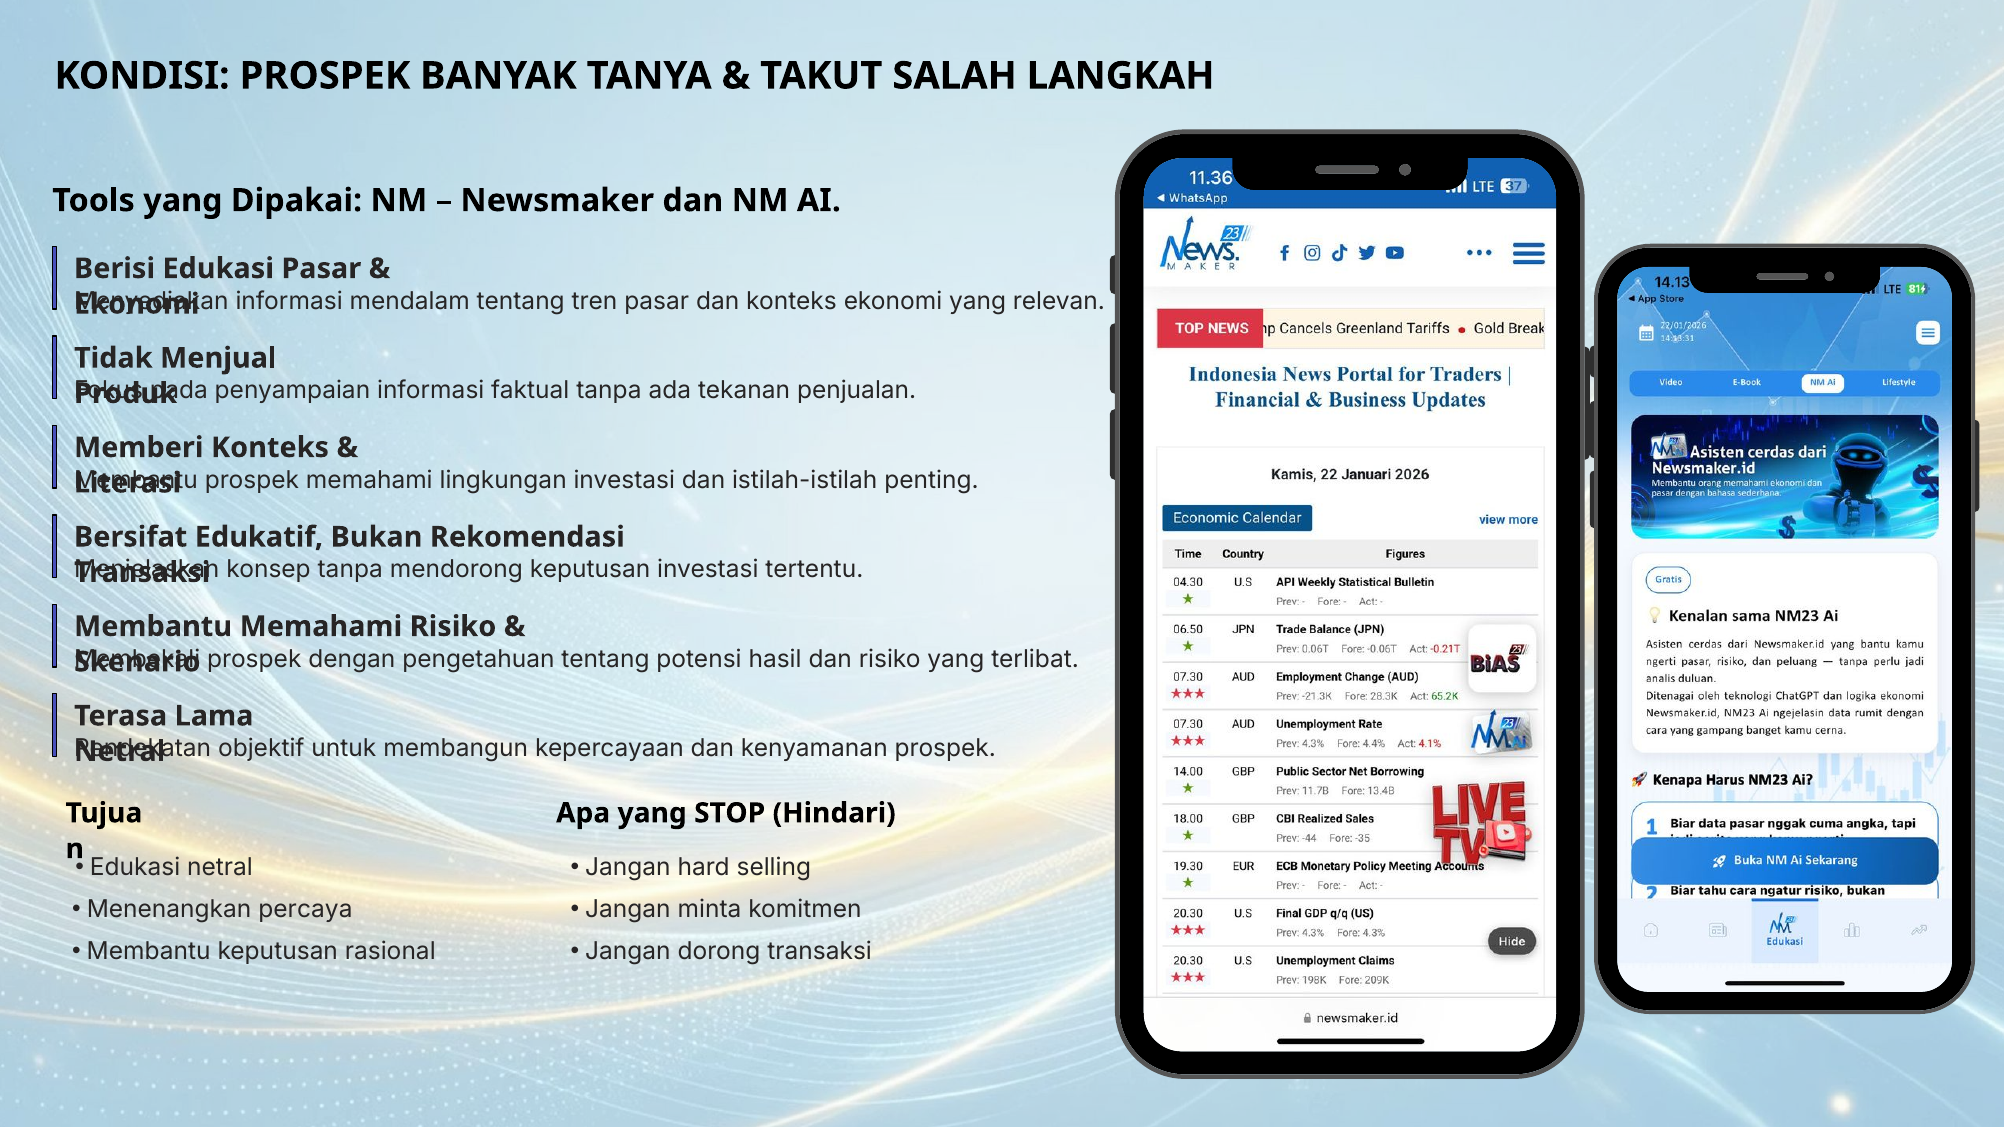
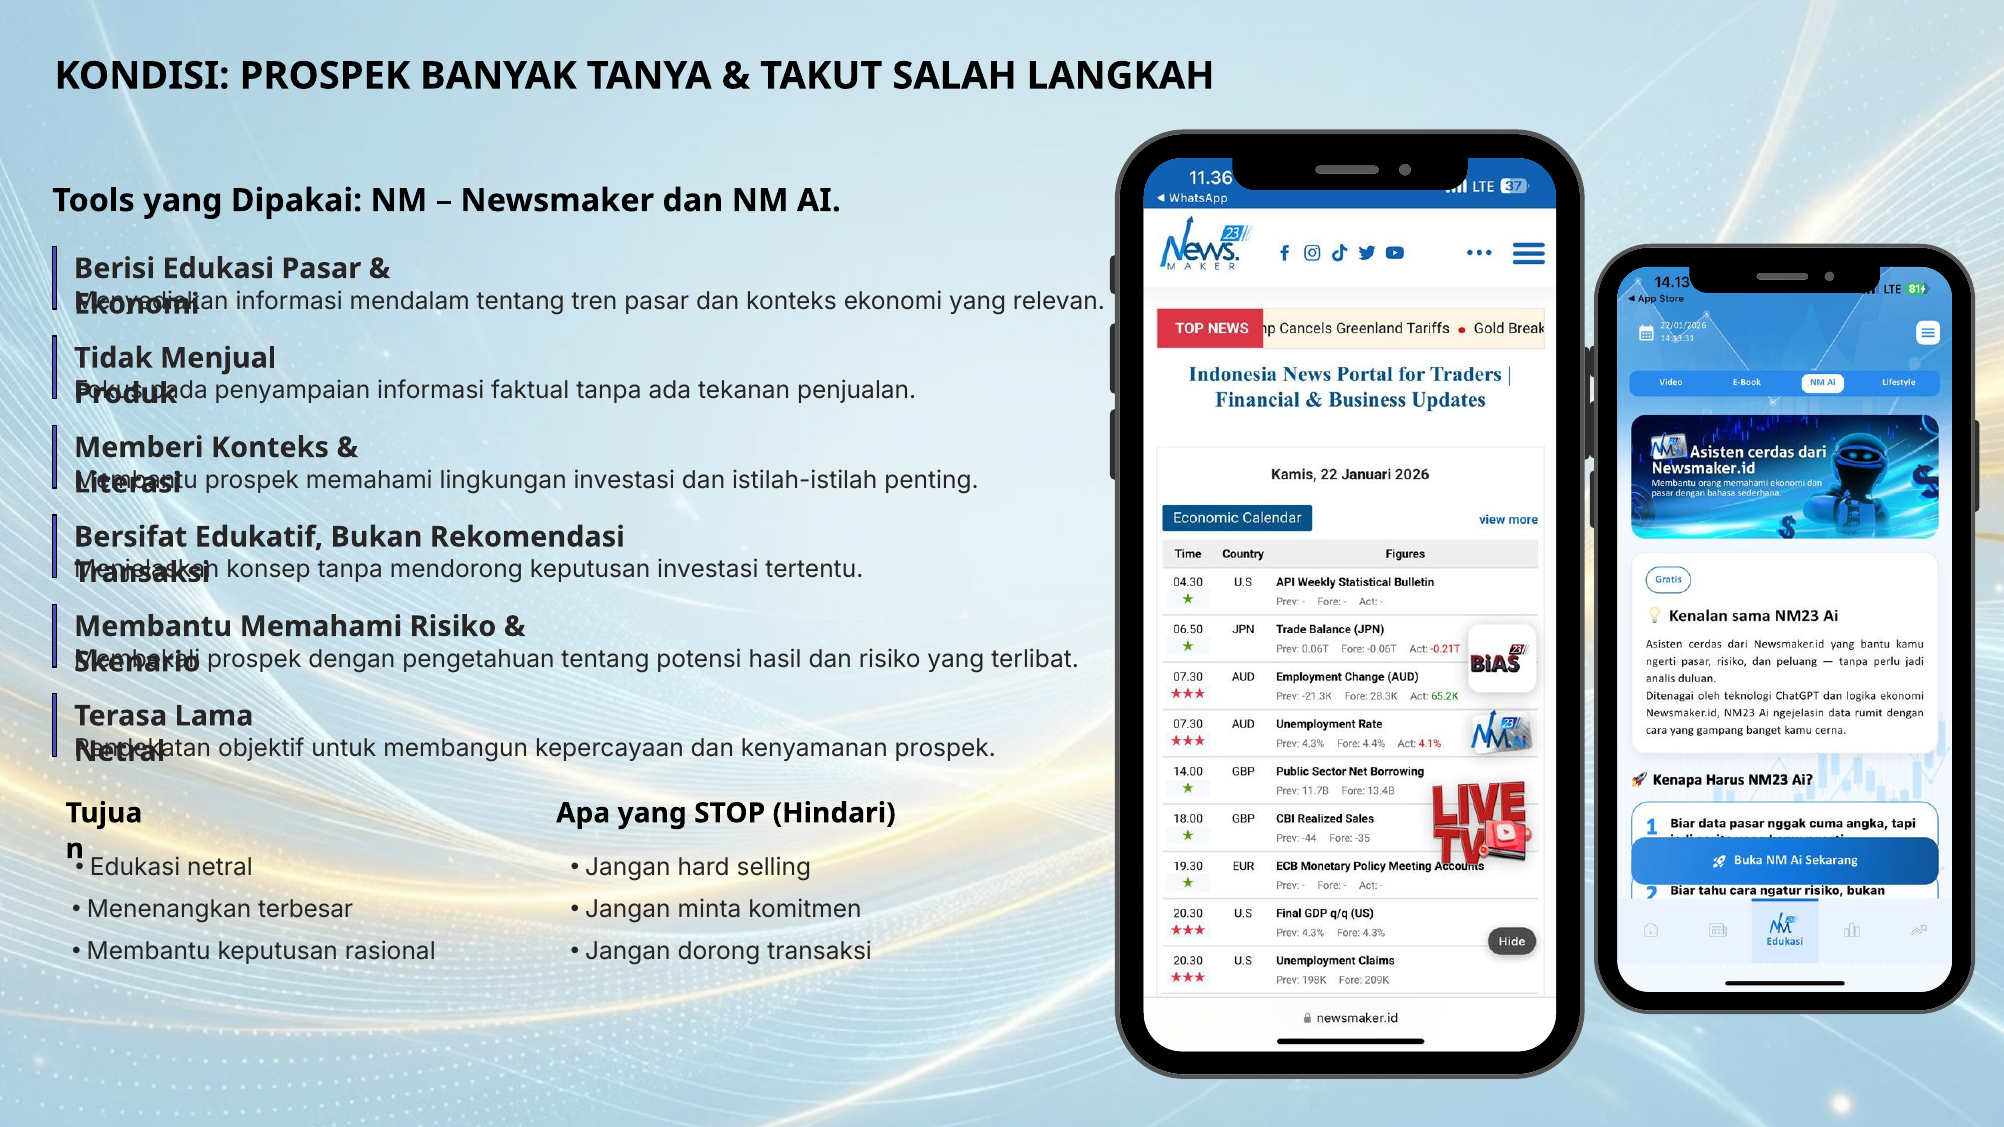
percaya: percaya -> terbesar (306, 910)
